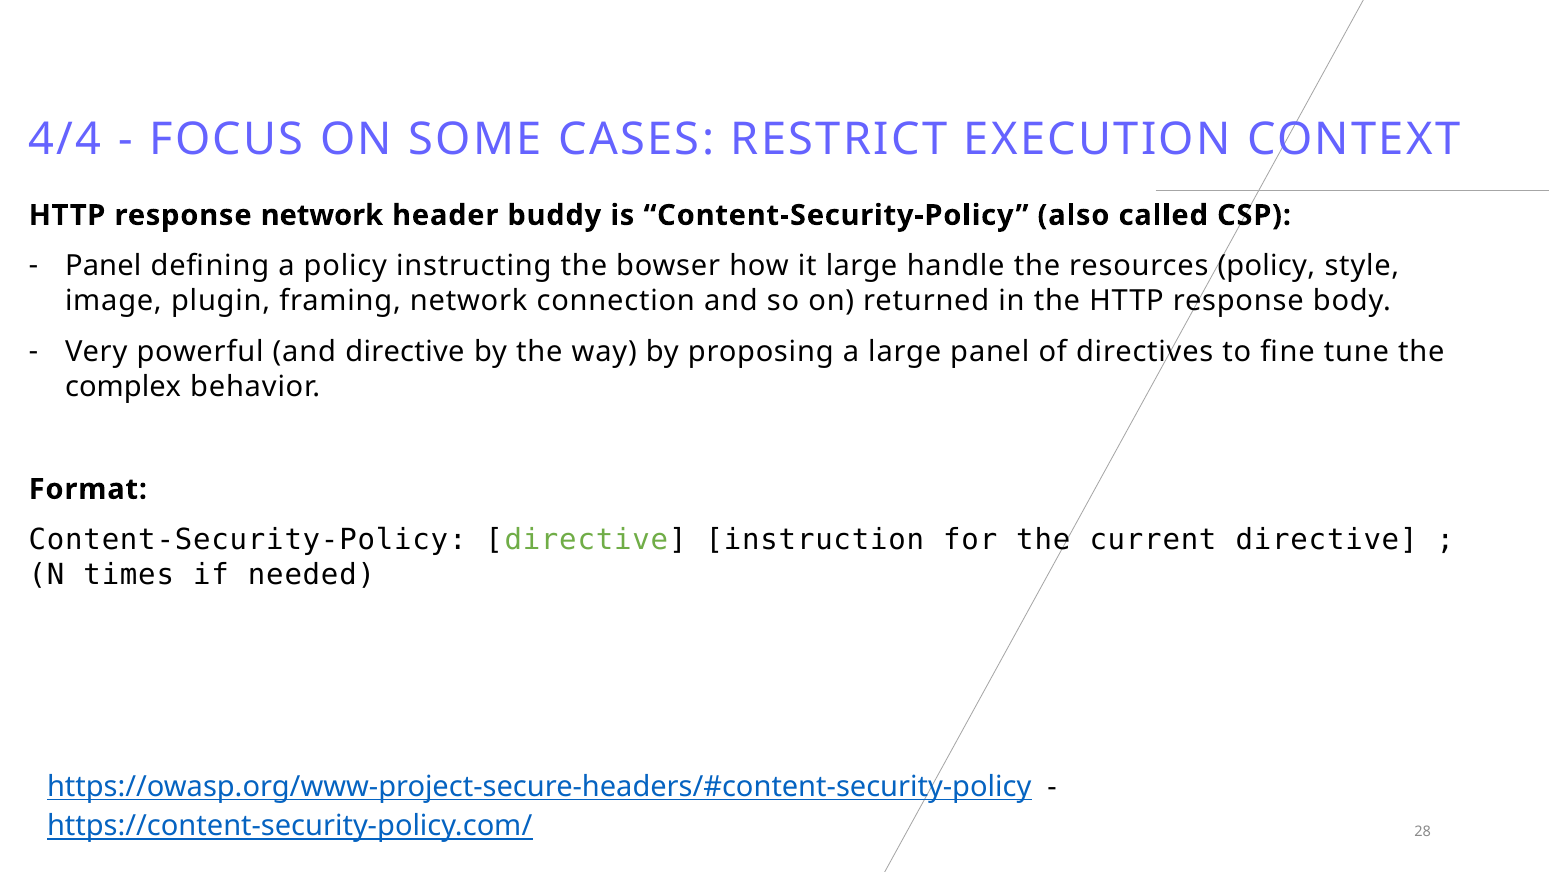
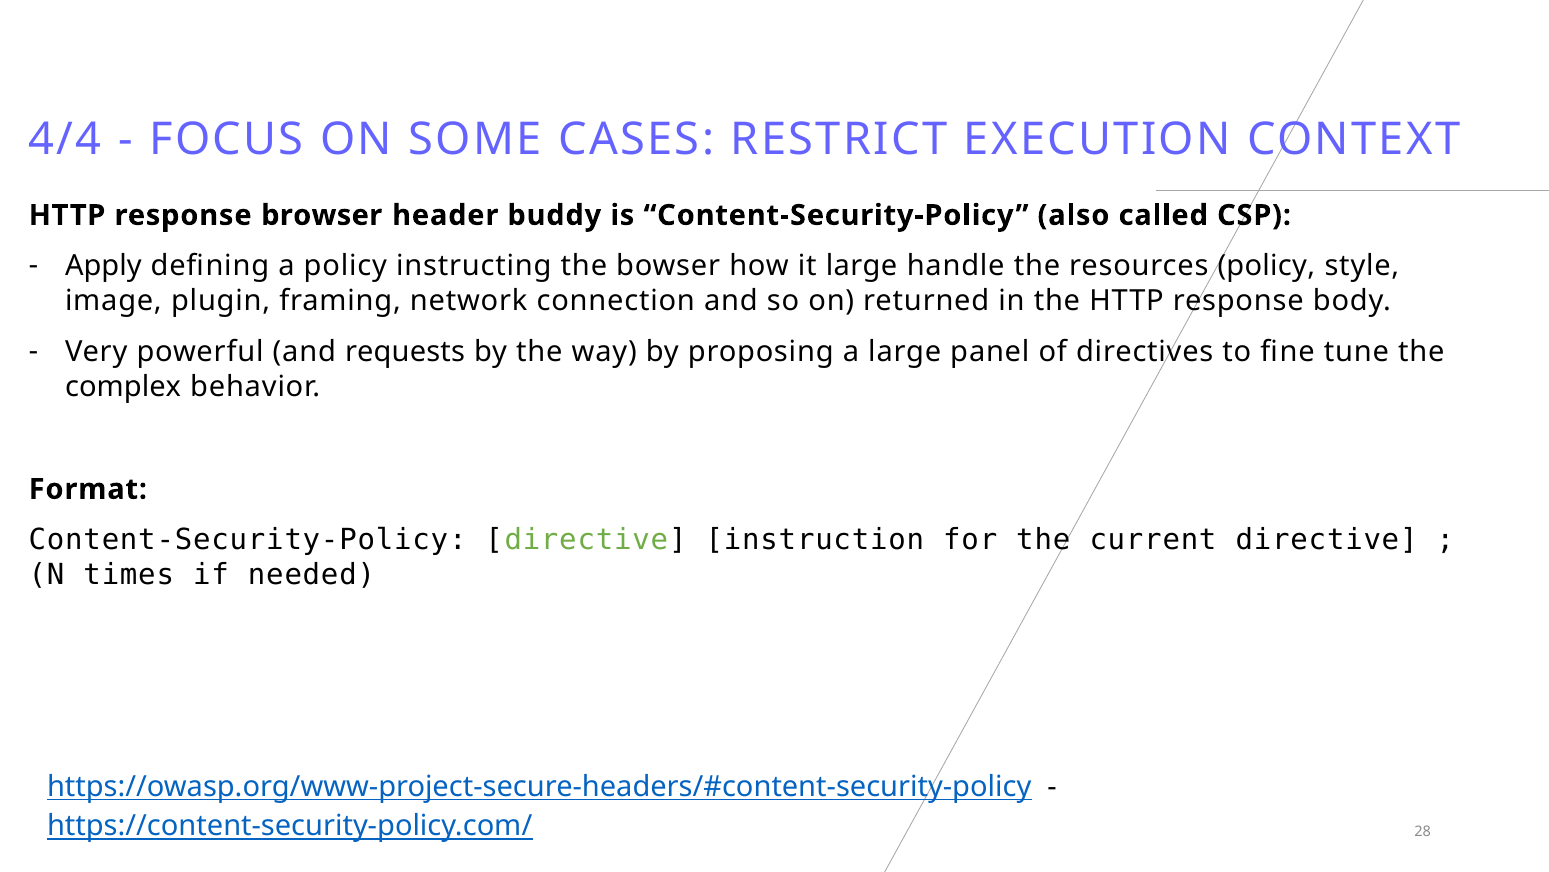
response network: network -> browser (322, 215)
Panel: Panel -> Apply (103, 266)
and directive: directive -> requests (405, 352)
